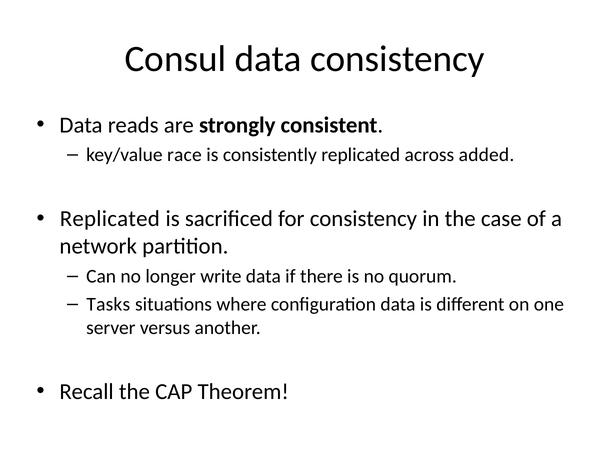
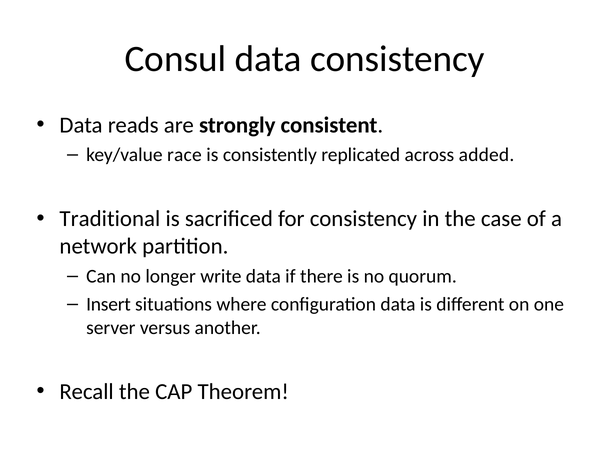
Replicated: Replicated -> Traditional (110, 219)
Tasks: Tasks -> Insert (108, 305)
